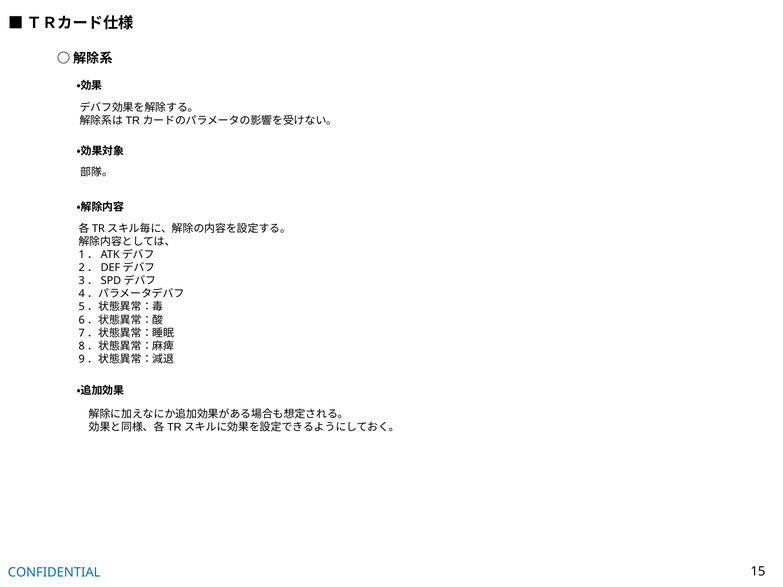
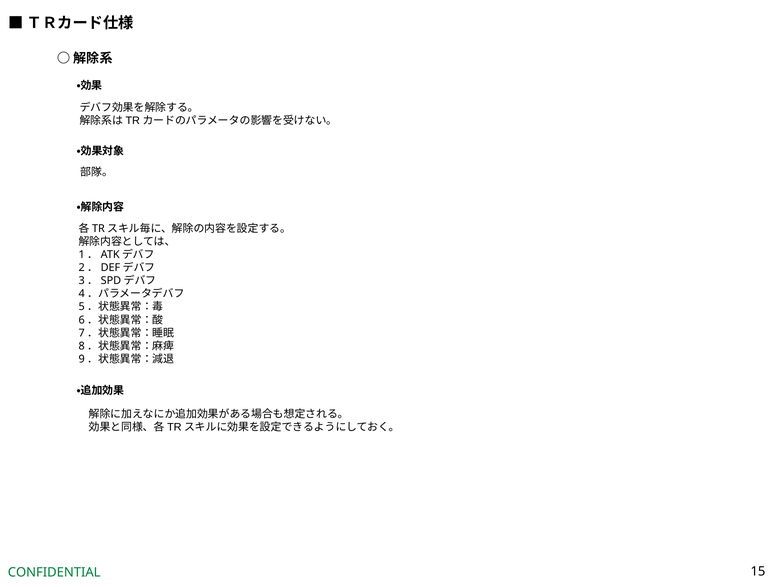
CONFIDENTIAL colour: blue -> green (54, 572)
